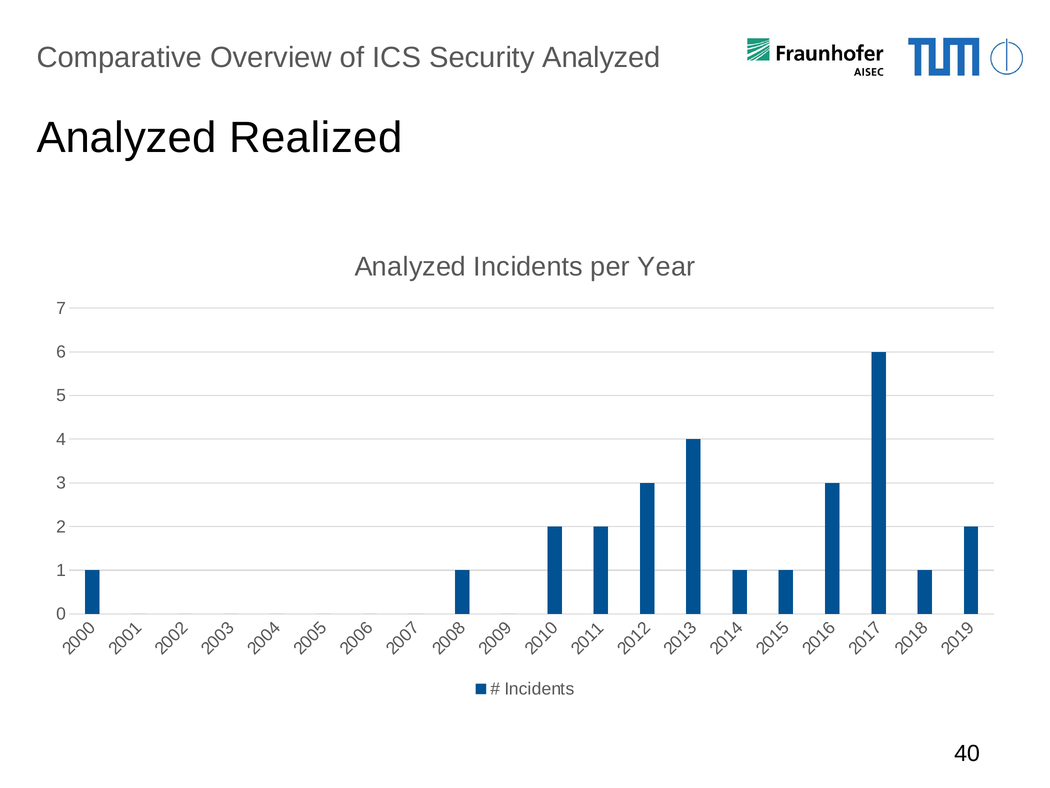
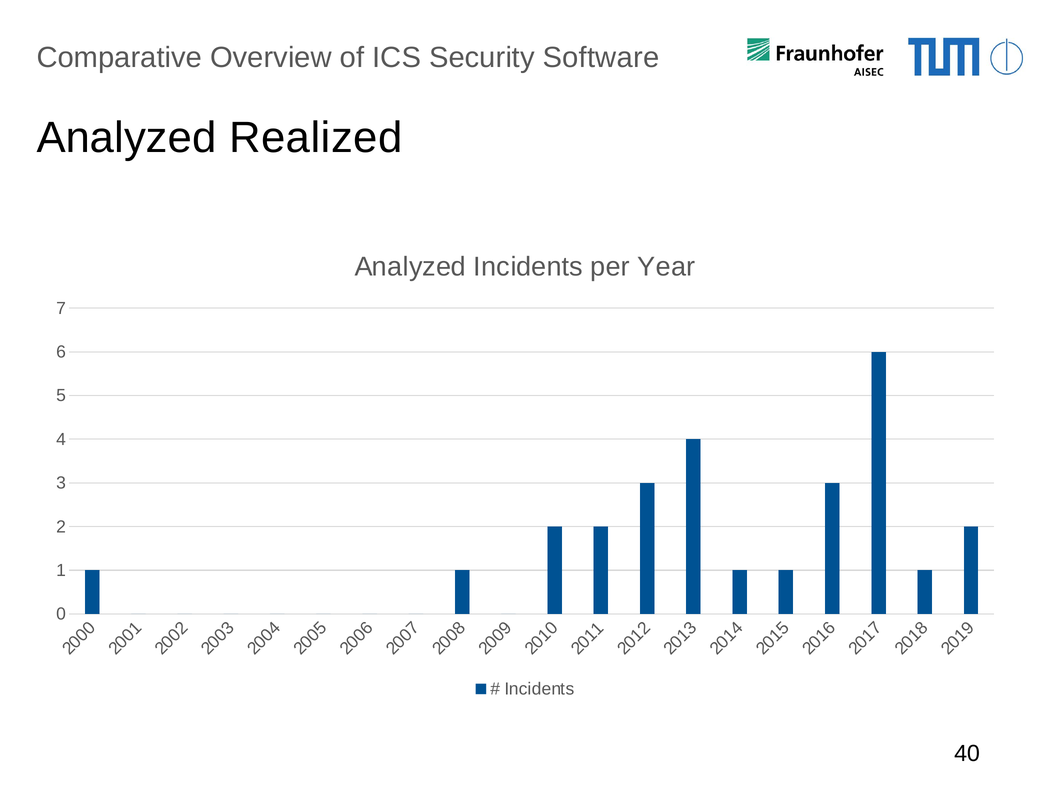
Security Analyzed: Analyzed -> Software (601, 58)
